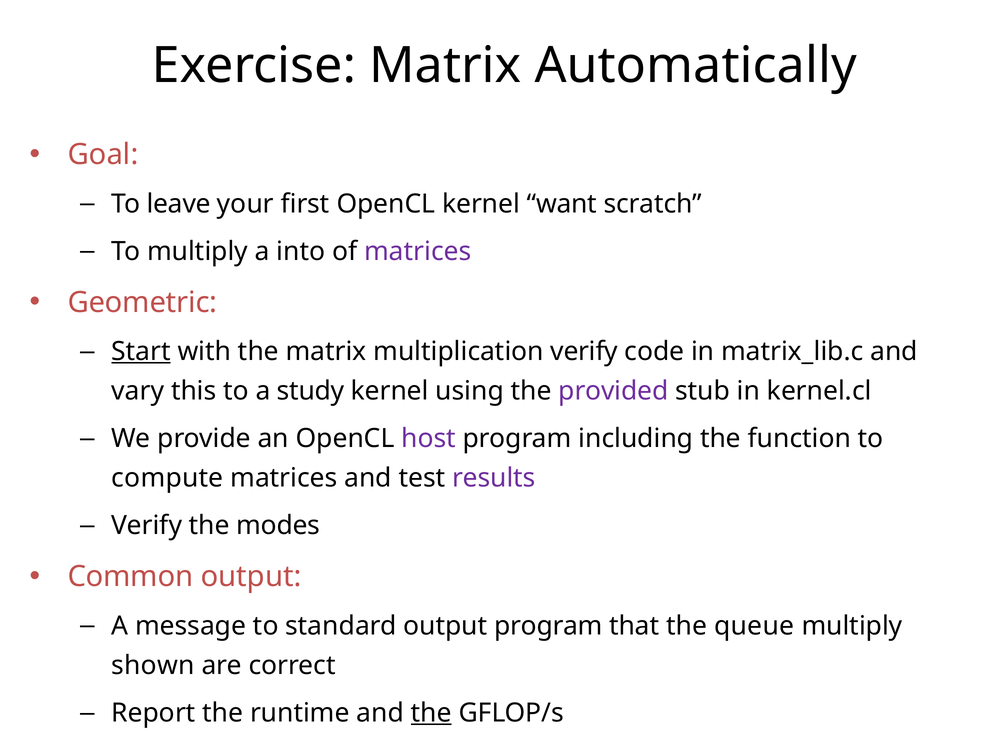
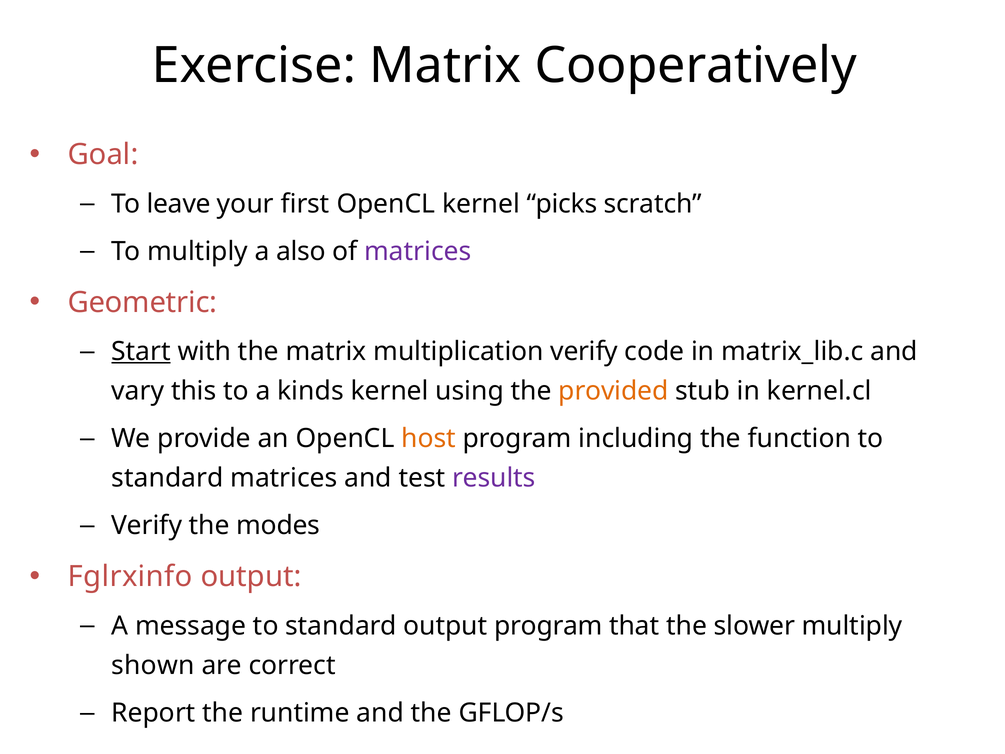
Automatically: Automatically -> Cooperatively (696, 66)
want: want -> picks (562, 204)
into: into -> also (301, 251)
study: study -> kinds (311, 391)
provided colour: purple -> orange (613, 391)
host colour: purple -> orange (429, 438)
compute: compute -> standard (167, 478)
Common: Common -> Fglrxinfo (130, 577)
queue: queue -> slower (755, 626)
the underline: present -> none (431, 713)
